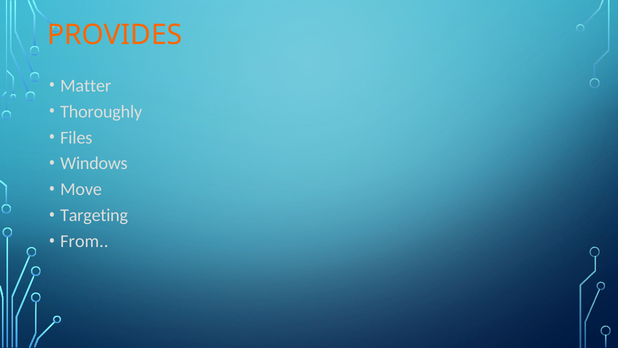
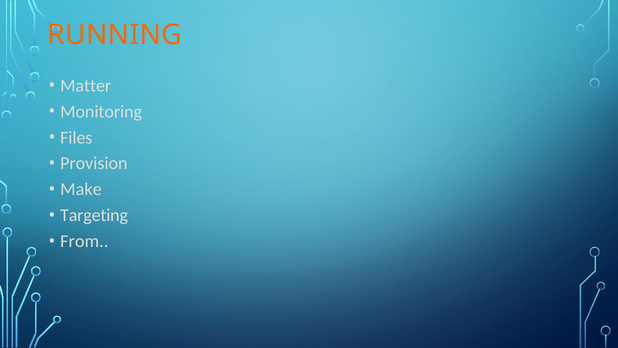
PROVIDES: PROVIDES -> RUNNING (115, 35)
Thoroughly: Thoroughly -> Monitoring (101, 112)
Windows: Windows -> Provision (94, 163)
Move: Move -> Make (81, 189)
